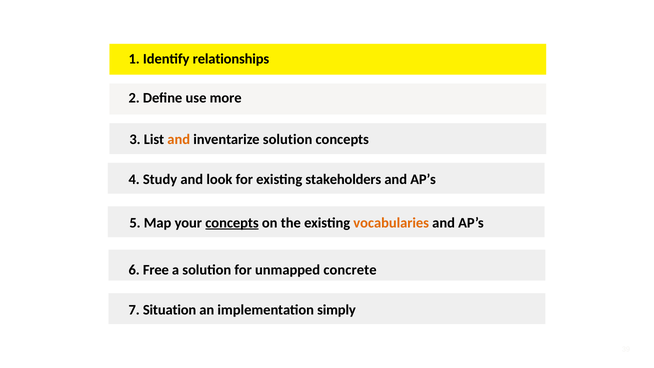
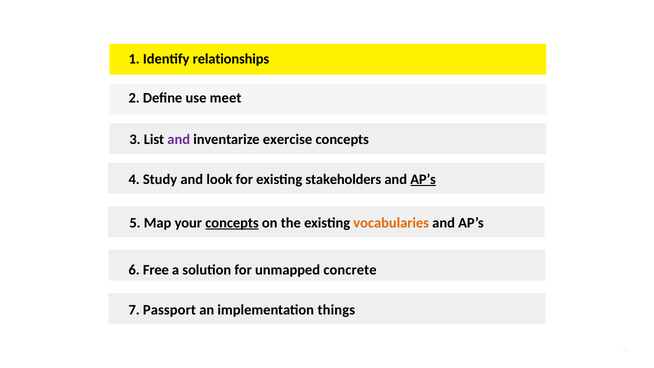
more: more -> meet (226, 98)
and colour: orange -> purple (179, 140)
inventarize solution: solution -> exercise (288, 140)
AP’s underline: none -> present (423, 179)
Situation: Situation -> Passport (169, 310)
simply: simply -> things (336, 310)
